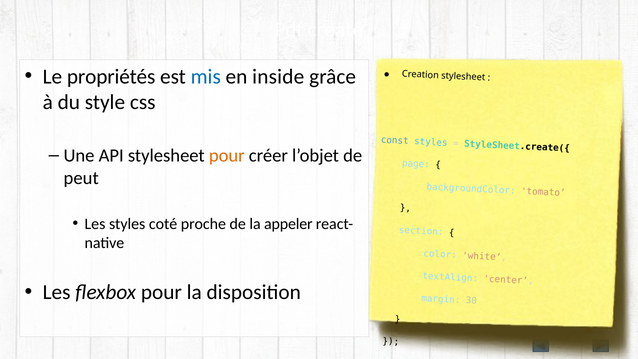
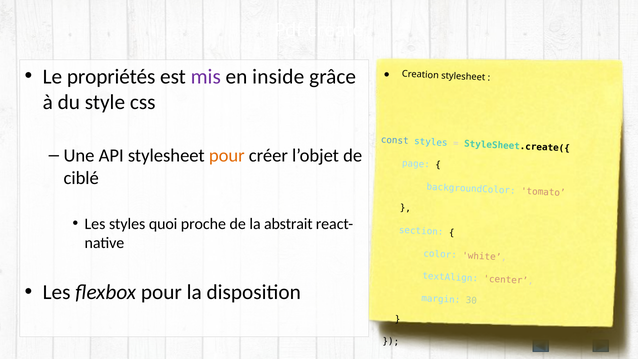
mis colour: blue -> purple (206, 76)
peut: peut -> ciblé (81, 178)
coté: coté -> quoi (163, 224)
appeler: appeler -> abstrait (288, 224)
